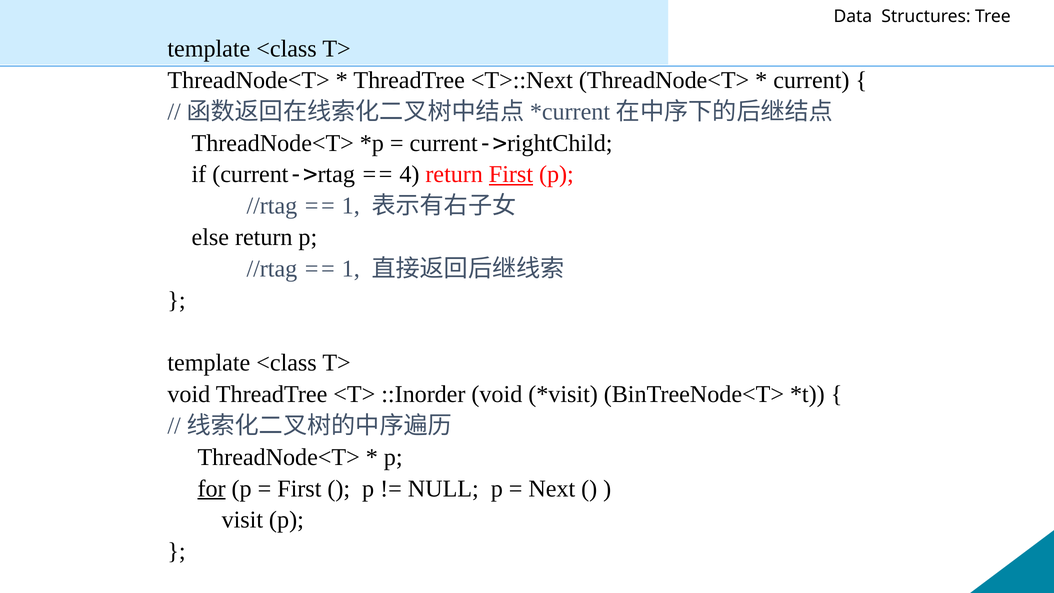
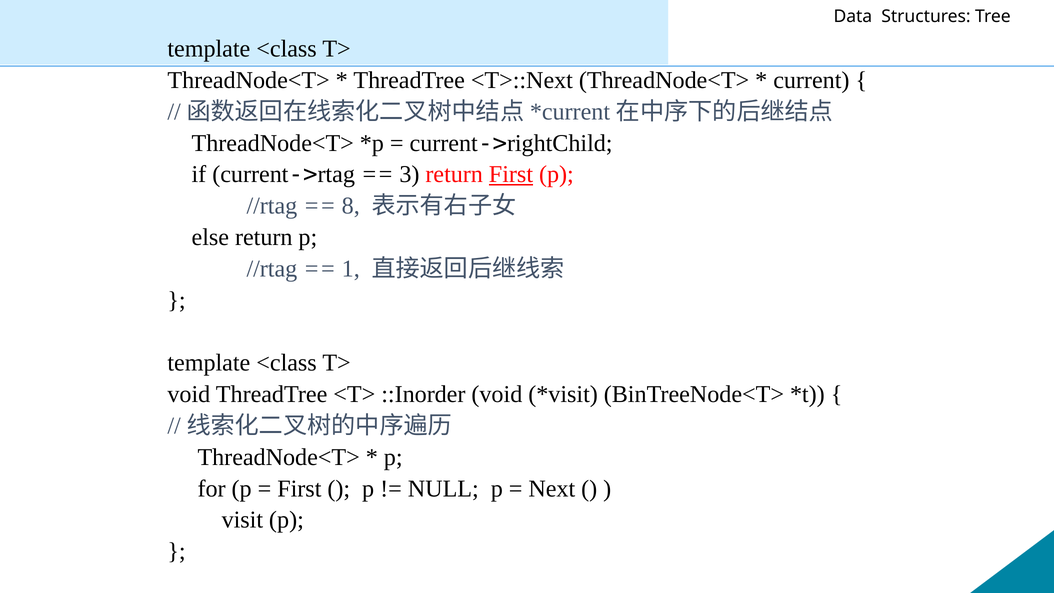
4: 4 -> 3 (409, 174)
1: 1 -> 8 (351, 206)
for underline: present -> none (212, 488)
